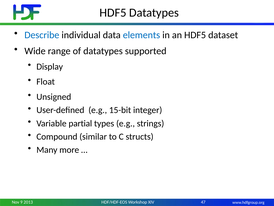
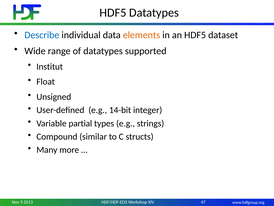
elements colour: blue -> orange (141, 35)
Display: Display -> Institut (50, 66)
15-bit: 15-bit -> 14-bit (120, 110)
